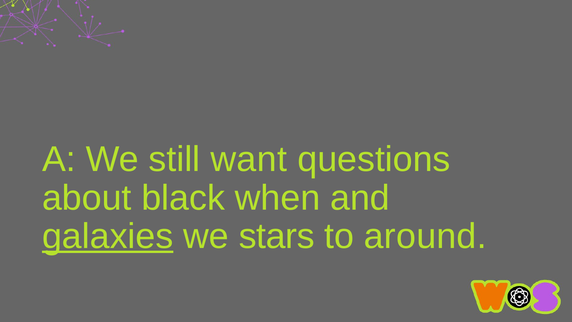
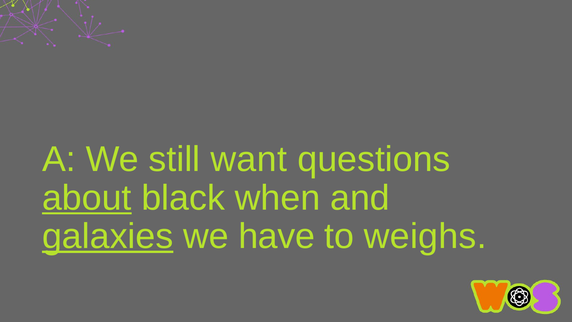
about underline: none -> present (87, 198)
stars: stars -> have (277, 236)
around: around -> weighs (425, 236)
